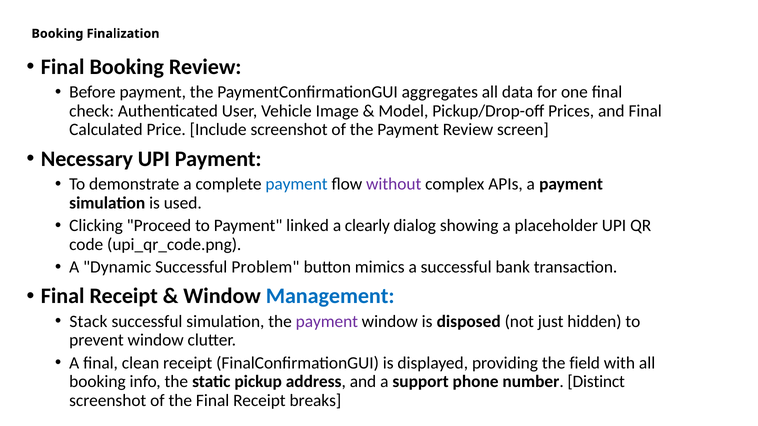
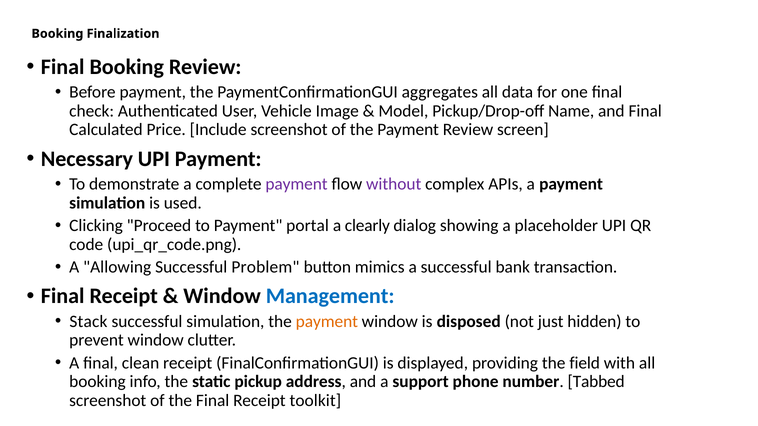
Prices: Prices -> Name (571, 111)
payment colour: blue -> purple (297, 184)
linked: linked -> portal (308, 226)
Dynamic: Dynamic -> Allowing (117, 267)
payment colour: purple -> orange (327, 322)
Distinct: Distinct -> Tabbed (596, 382)
breaks: breaks -> toolkit (315, 401)
